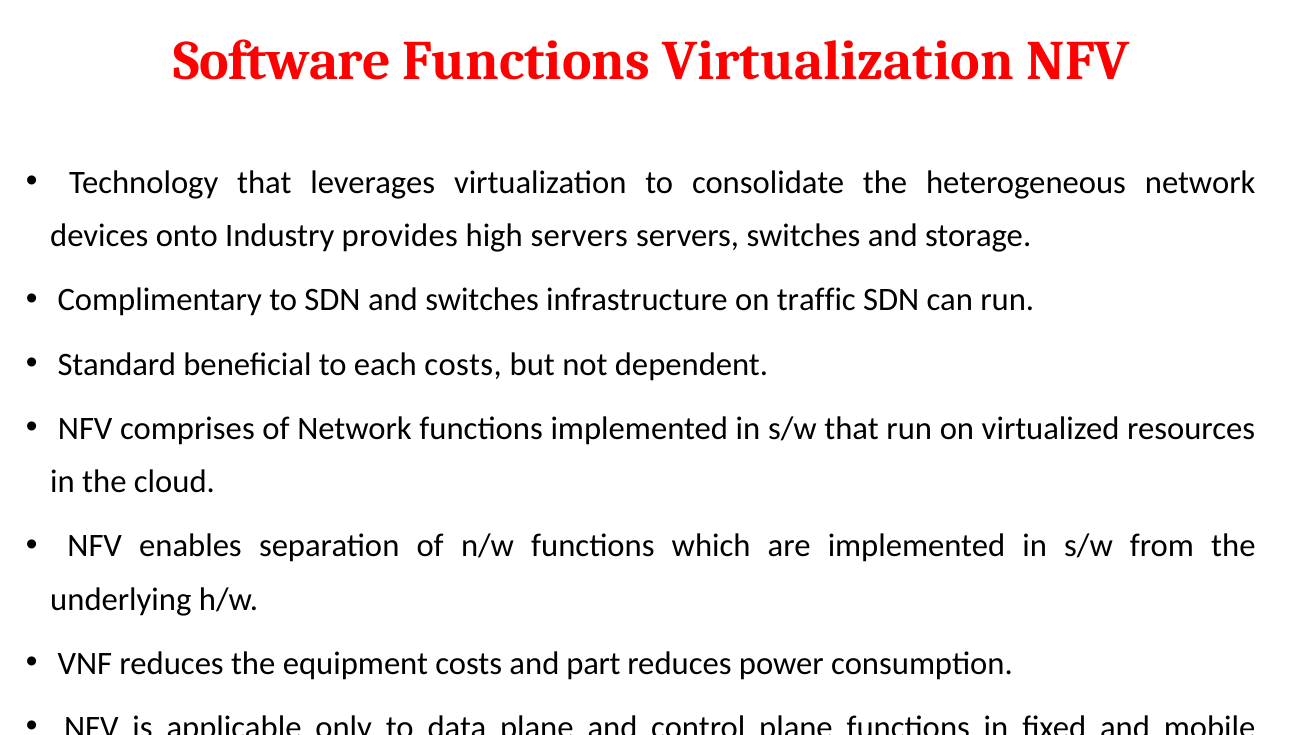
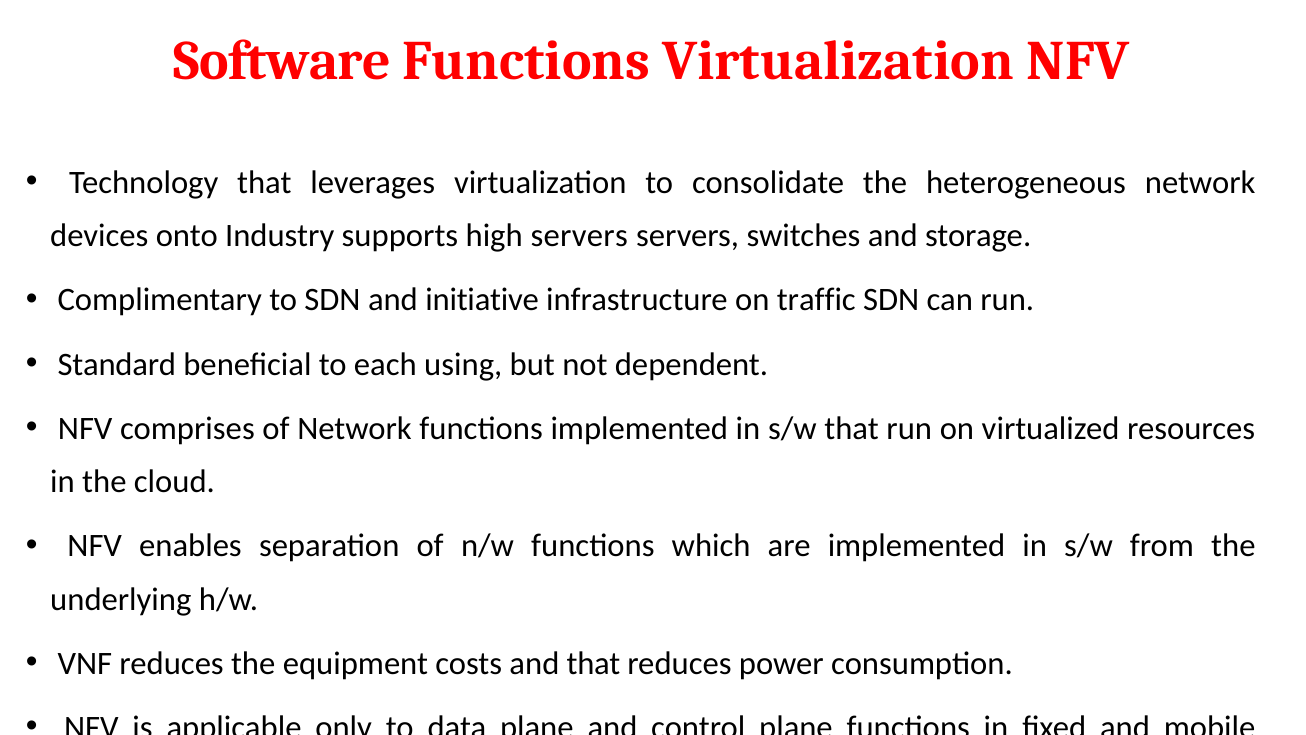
provides: provides -> supports (400, 236)
and switches: switches -> initiative (482, 300)
each costs: costs -> using (463, 364)
and part: part -> that (594, 663)
